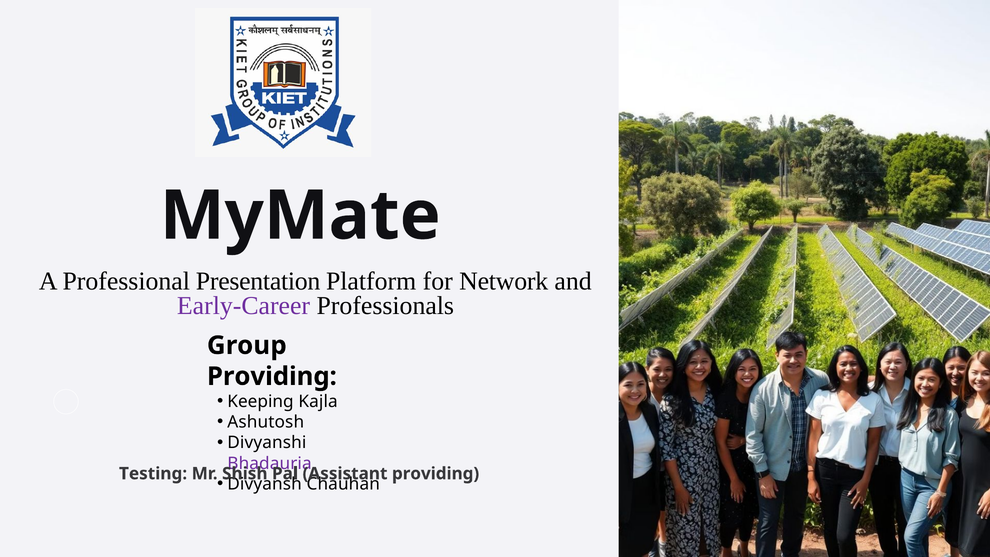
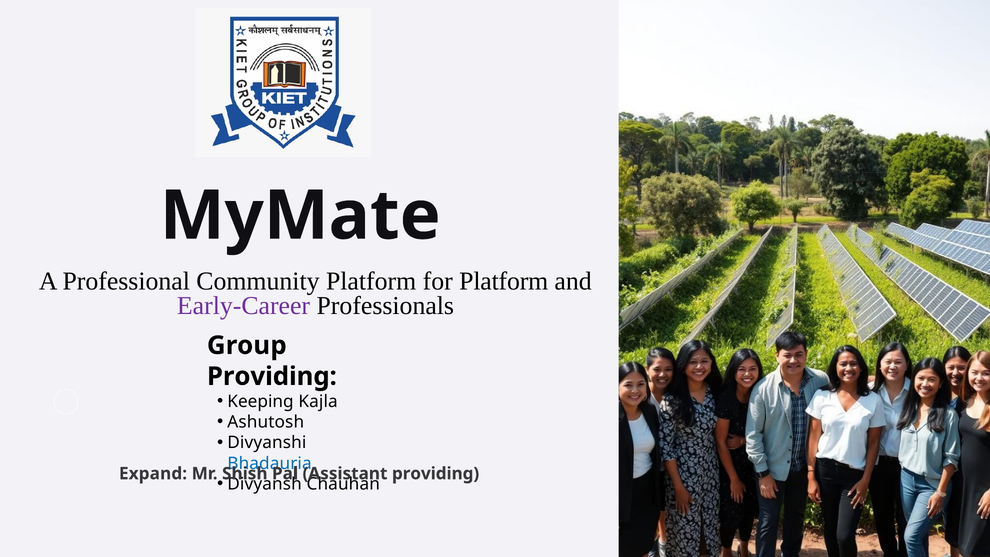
Presentation: Presentation -> Community (258, 281)
for Network: Network -> Platform (504, 281)
Bhadauria colour: purple -> blue (270, 463)
Testing: Testing -> Expand (153, 473)
